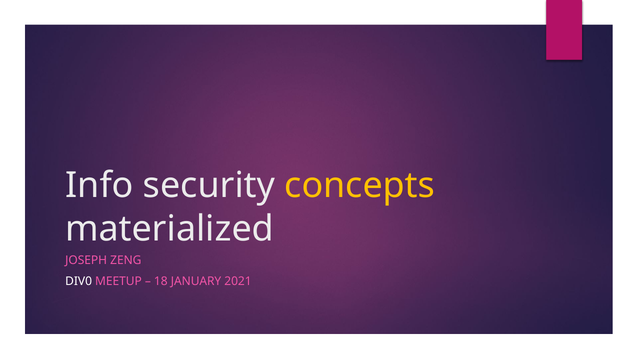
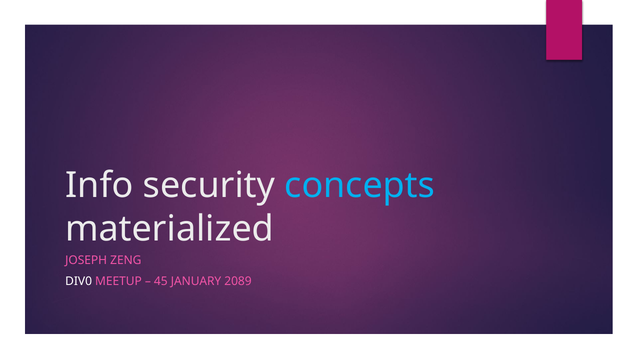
concepts colour: yellow -> light blue (360, 186)
18: 18 -> 45 (161, 281)
2021: 2021 -> 2089 (238, 281)
